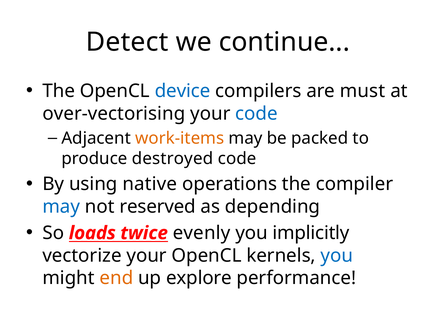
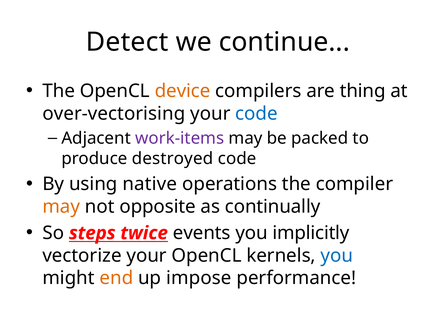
device colour: blue -> orange (183, 91)
must: must -> thing (363, 91)
work-items colour: orange -> purple (180, 138)
may colour: blue -> orange (61, 207)
reserved: reserved -> opposite (158, 207)
depending: depending -> continually (273, 207)
loads: loads -> steps (92, 233)
evenly: evenly -> events (202, 233)
explore: explore -> impose (199, 278)
